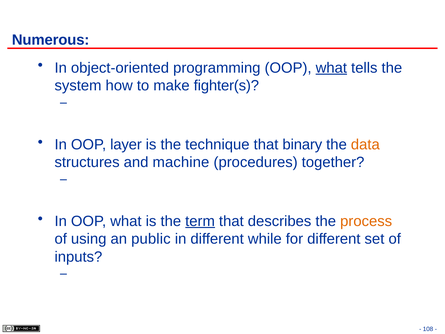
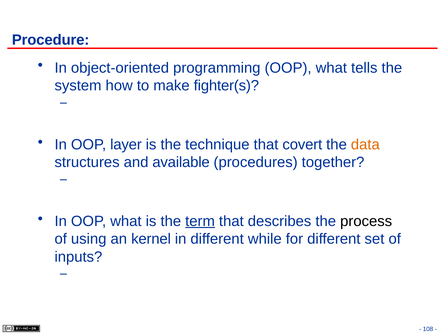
Numerous: Numerous -> Procedure (51, 40)
what underline: present -> none (331, 68)
binary: binary -> covert (302, 144)
machine: machine -> available (181, 162)
process colour: orange -> black (366, 221)
public: public -> kernel (151, 239)
